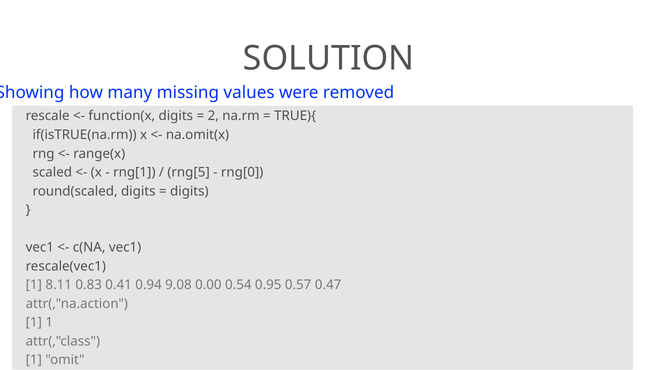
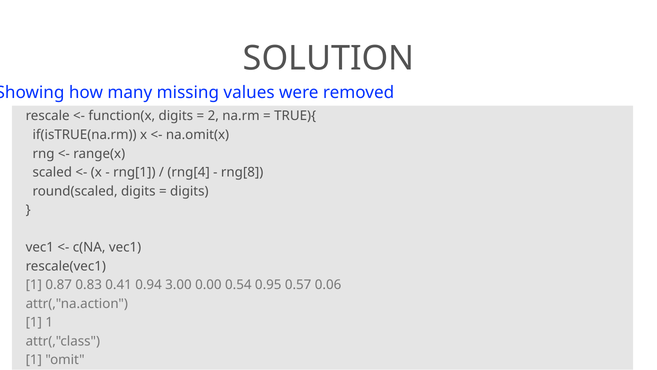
rng[5: rng[5 -> rng[4 (189, 172)
rng[0: rng[0 -> rng[8 (242, 172)
8.11: 8.11 -> 0.87 (59, 285)
9.08: 9.08 -> 3.00 (178, 285)
0.47: 0.47 -> 0.06 (328, 285)
